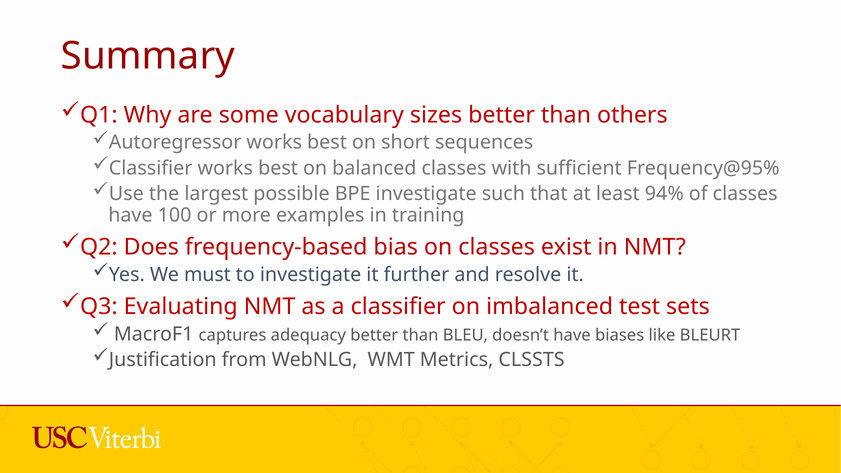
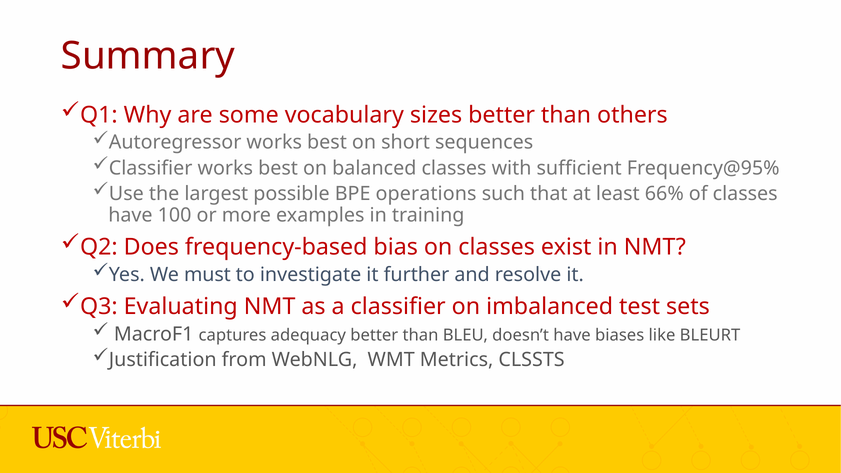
BPE investigate: investigate -> operations (426, 194)
94%: 94% -> 66% (664, 194)
